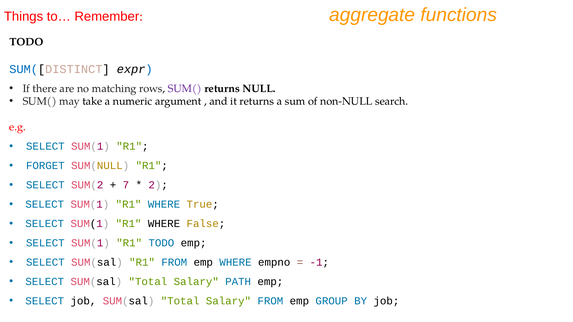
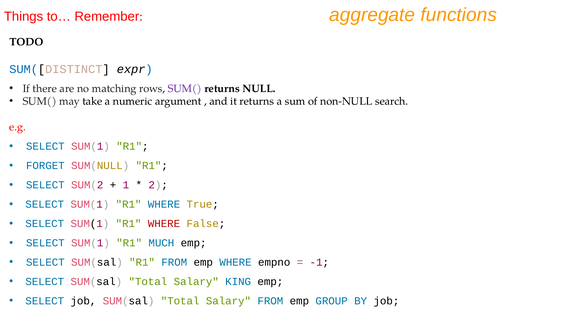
7: 7 -> 1 (126, 185)
WHERE colour: black -> red (164, 224)
R1 TODO: TODO -> MUCH (161, 243)
PATH: PATH -> KING (238, 282)
